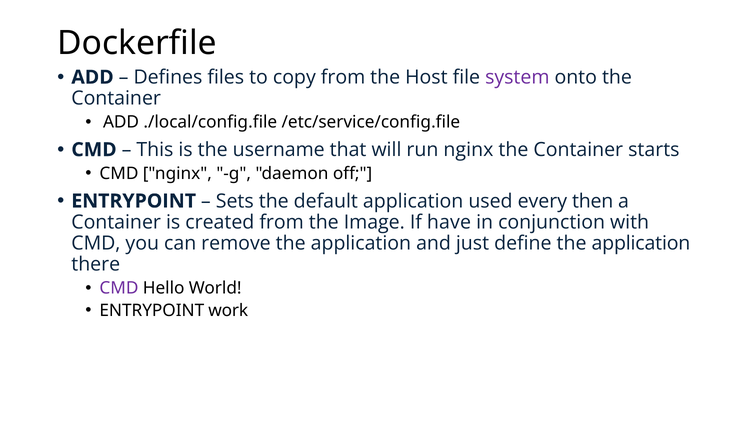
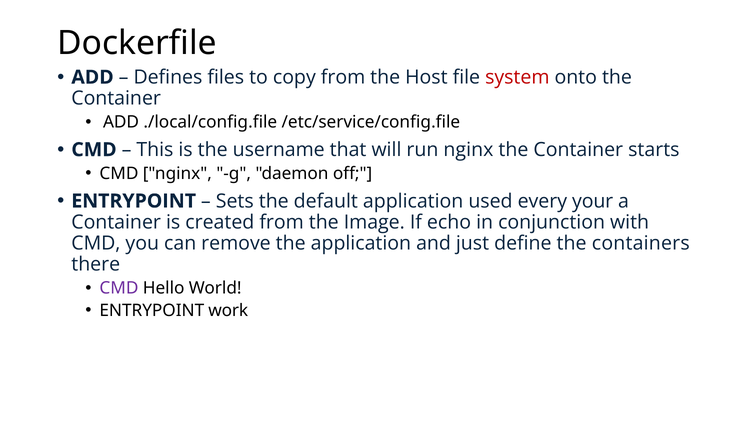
system colour: purple -> red (517, 77)
then: then -> your (593, 201)
have: have -> echo (449, 222)
define the application: application -> containers (641, 244)
